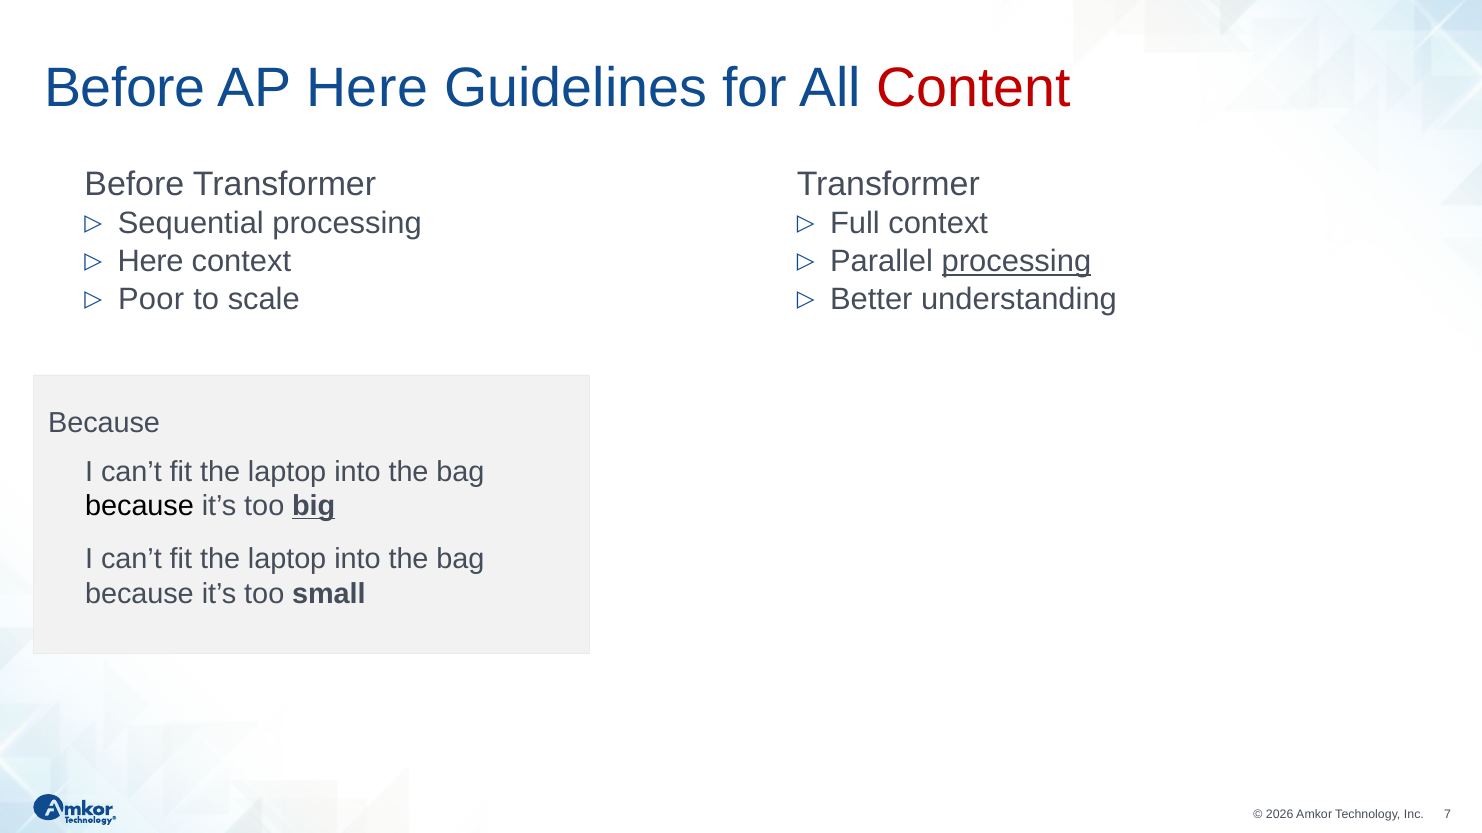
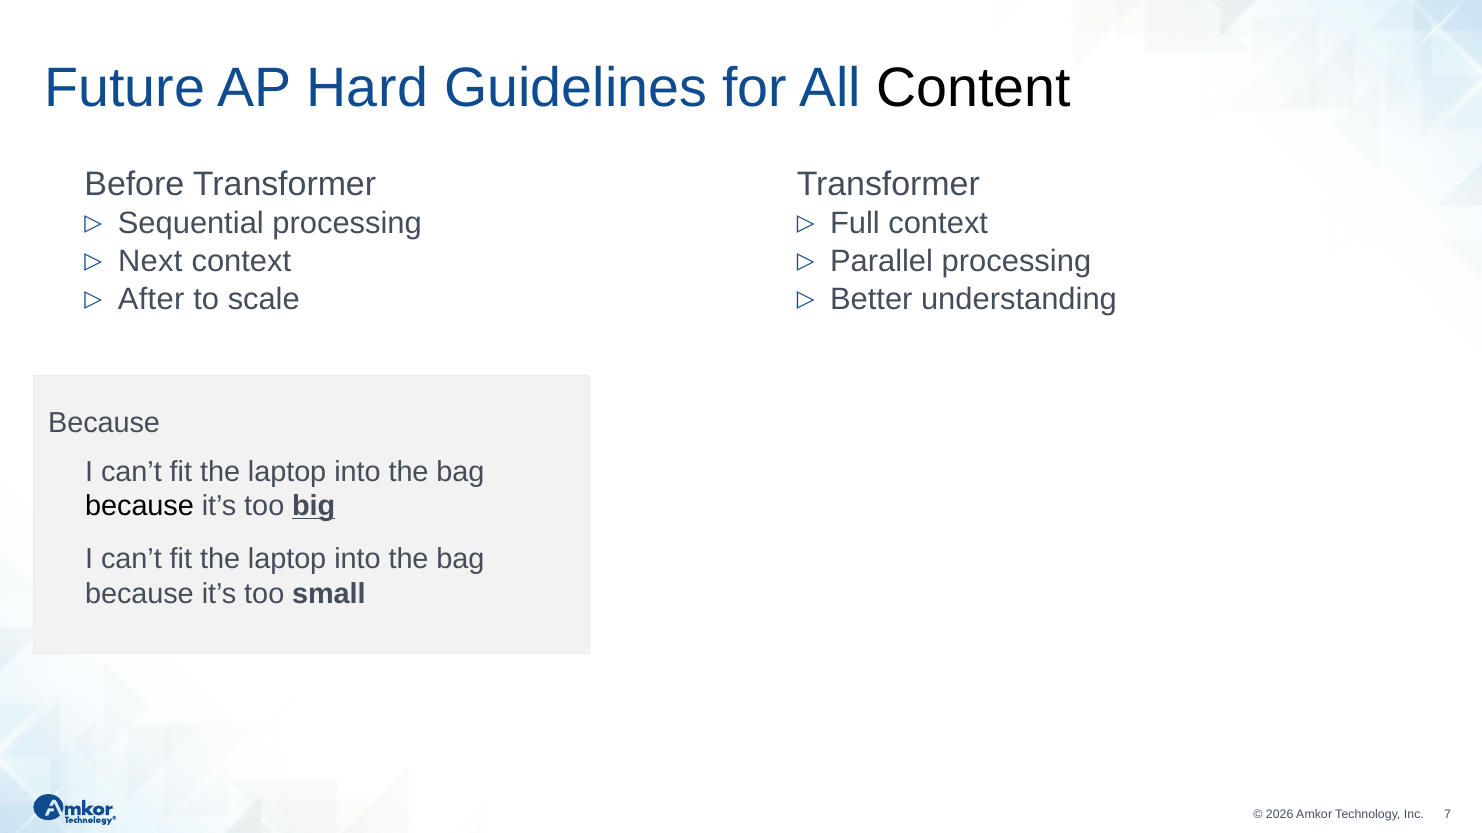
Before: Before -> Future (125, 89)
AP Here: Here -> Hard (367, 89)
Content colour: red -> black (974, 89)
Here: Here -> Next (150, 262)
processing underline: present -> none (1016, 262)
Poor: Poor -> After (151, 300)
